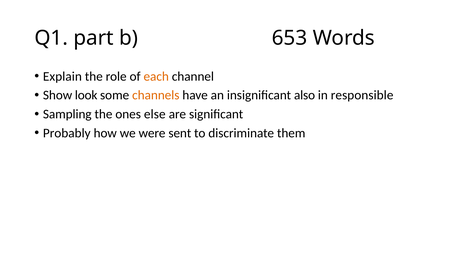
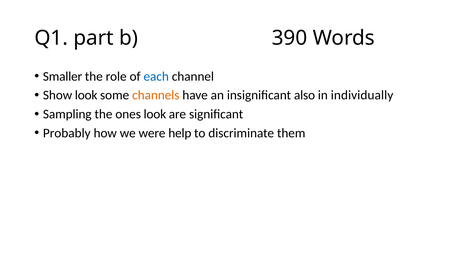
653: 653 -> 390 (290, 38)
Explain: Explain -> Smaller (63, 76)
each colour: orange -> blue (156, 76)
responsible: responsible -> individually (362, 95)
ones else: else -> look (155, 114)
sent: sent -> help (180, 133)
